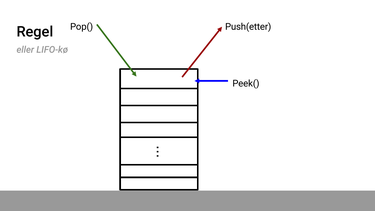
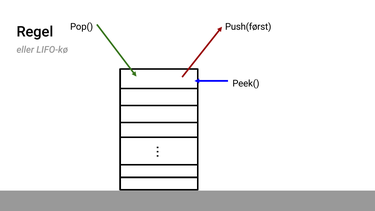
Push(etter: Push(etter -> Push(først (248, 27)
